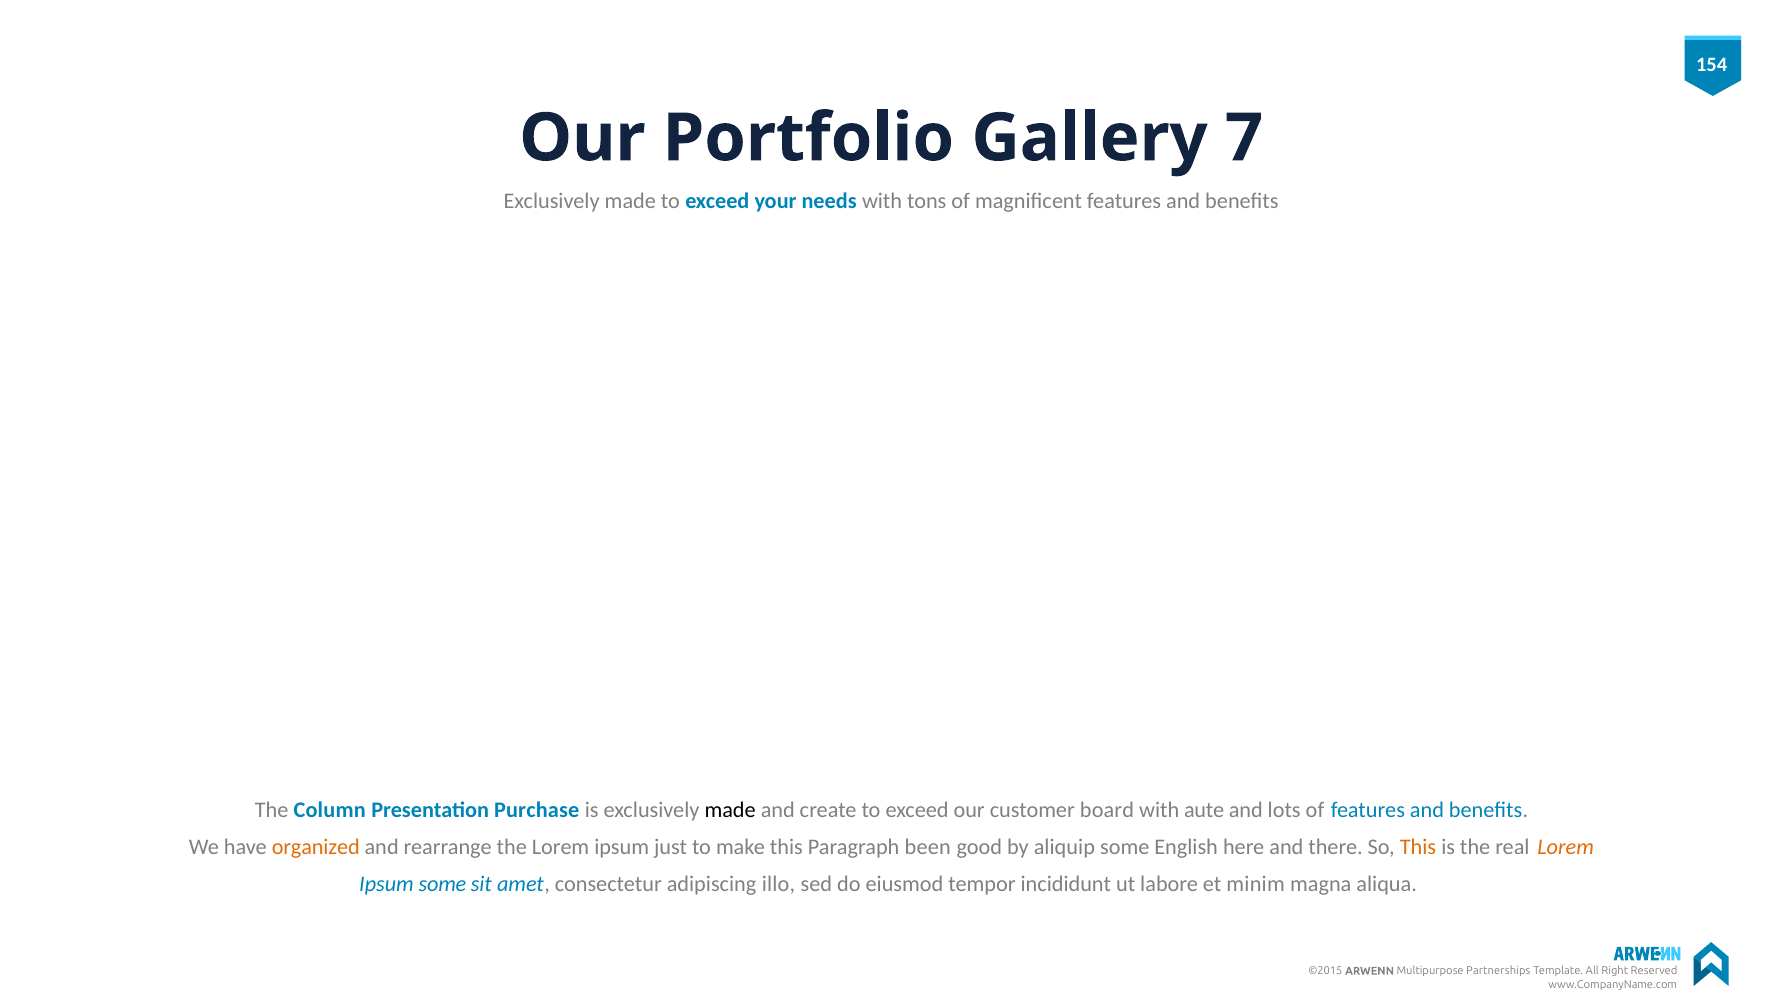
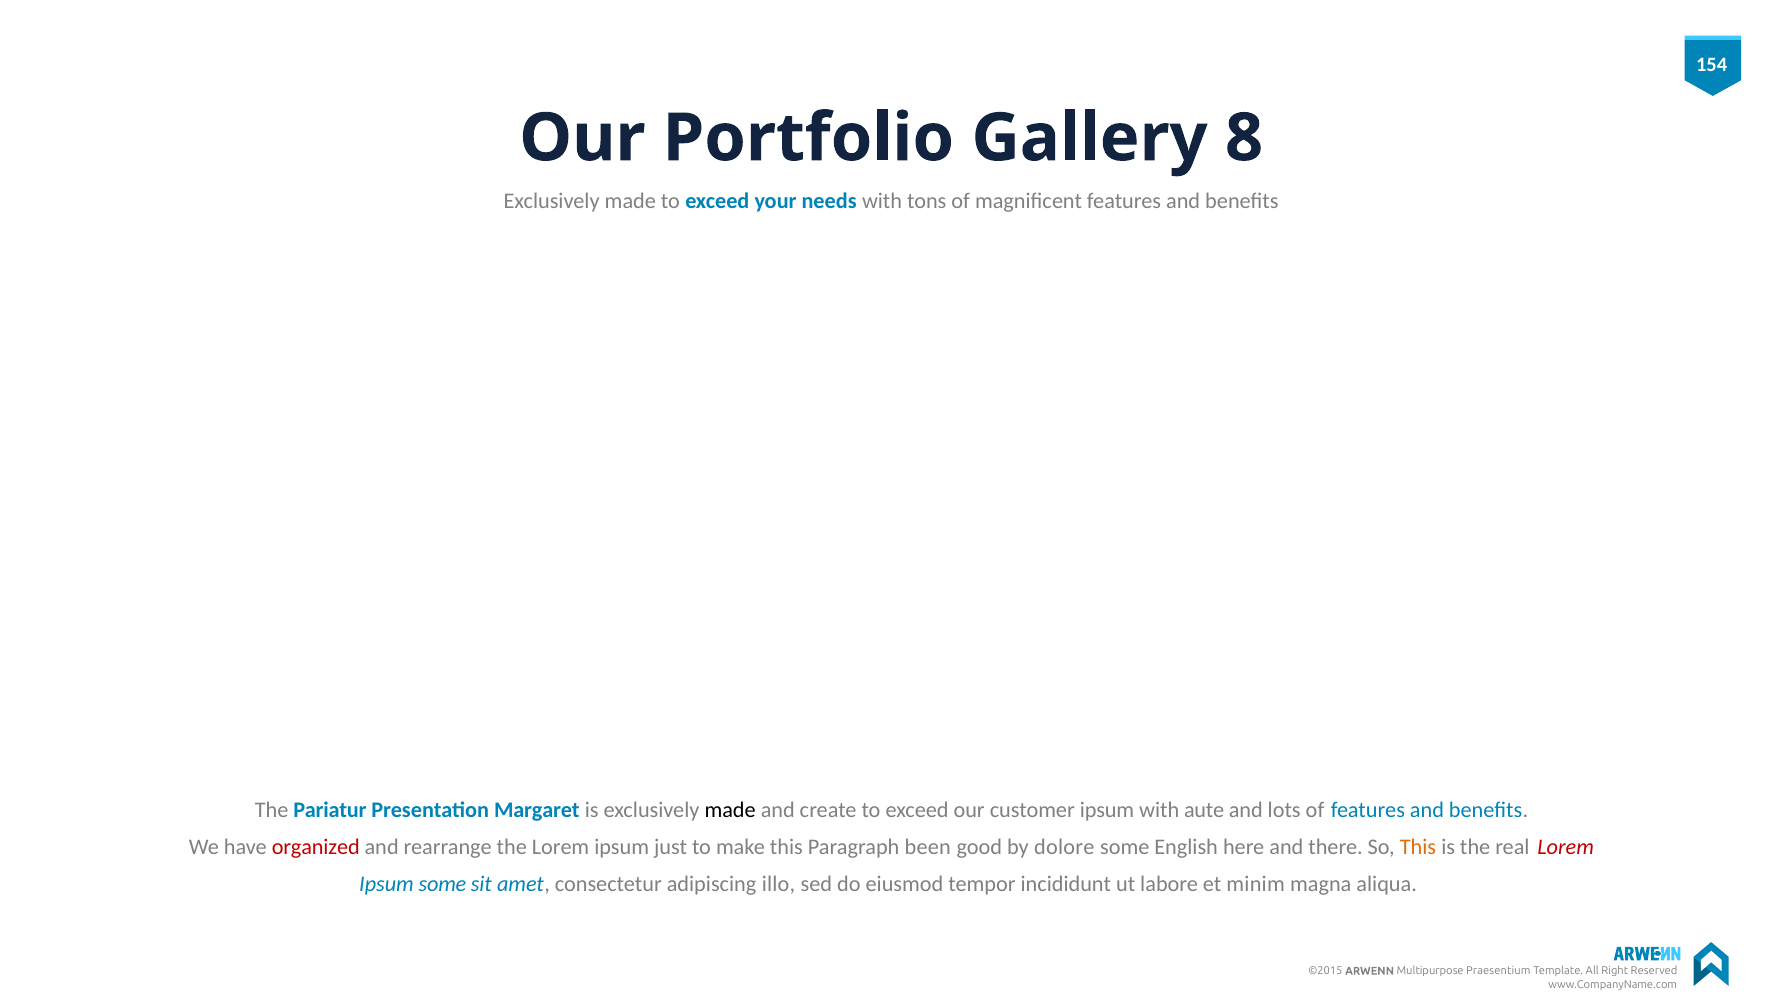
7: 7 -> 8 (1244, 138)
Column: Column -> Pariatur (330, 810)
Purchase: Purchase -> Margaret (537, 810)
customer board: board -> ipsum (1107, 810)
organized colour: orange -> red (316, 847)
aliquip: aliquip -> dolore (1064, 847)
Lorem colour: orange -> red (1566, 847)
Partnerships: Partnerships -> Praesentium (1498, 971)
